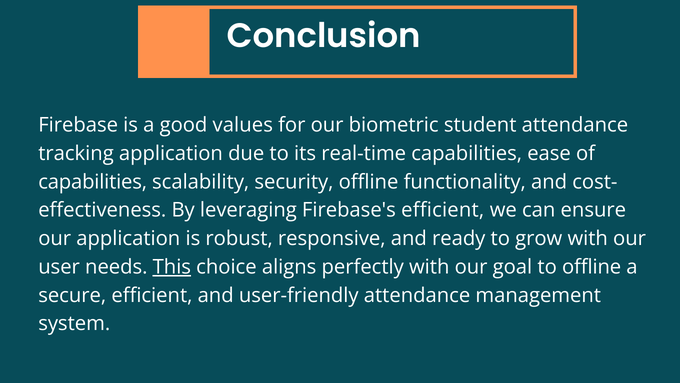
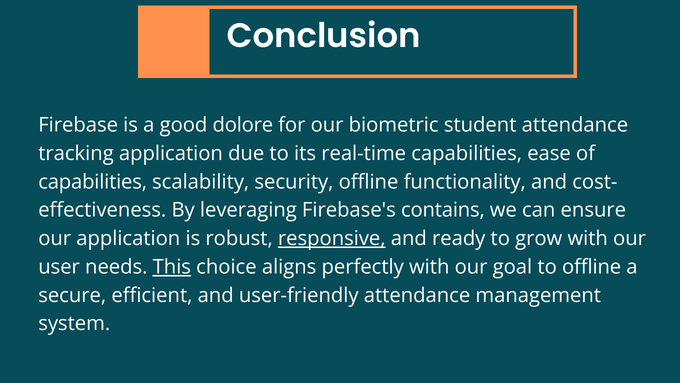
values: values -> dolore (243, 125)
Firebase's efficient: efficient -> contains (443, 210)
responsive underline: none -> present (332, 238)
